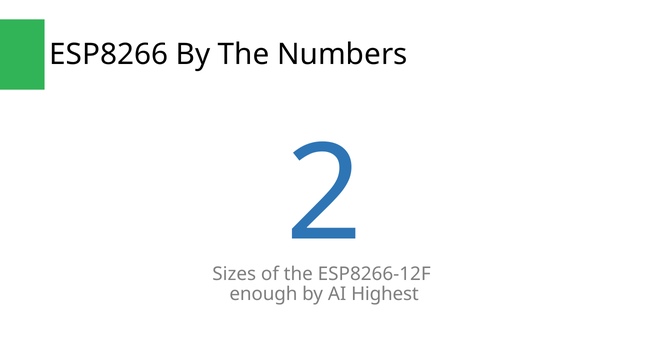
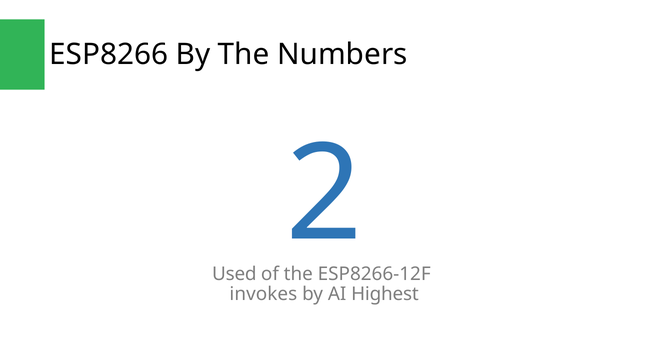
Sizes: Sizes -> Used (234, 274)
enough: enough -> invokes (263, 295)
